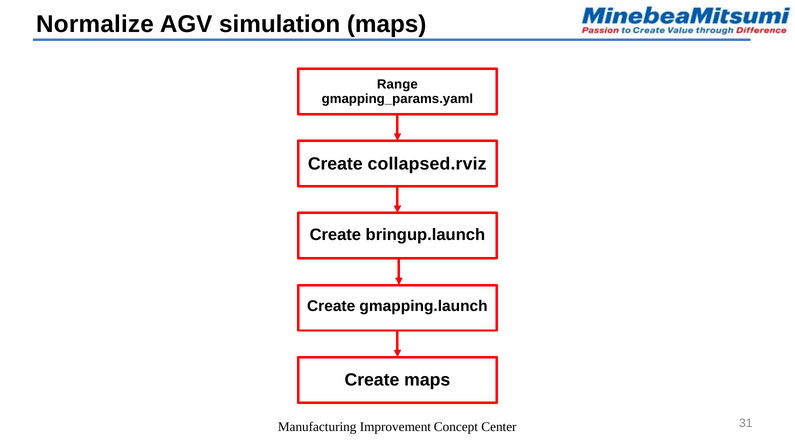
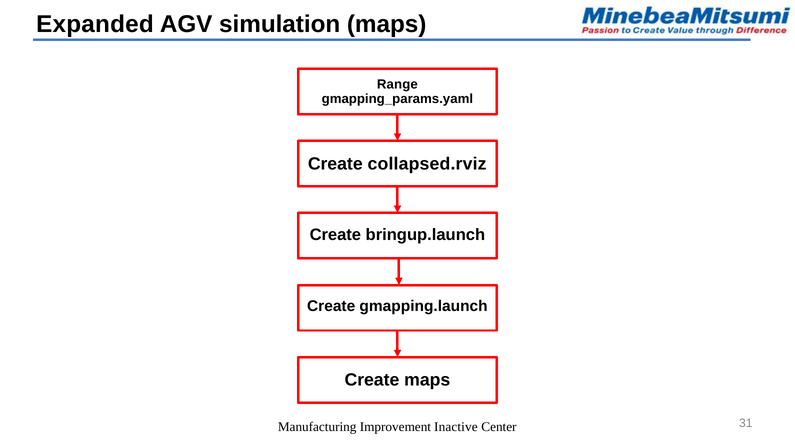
Normalize: Normalize -> Expanded (95, 24)
Concept: Concept -> Inactive (456, 427)
